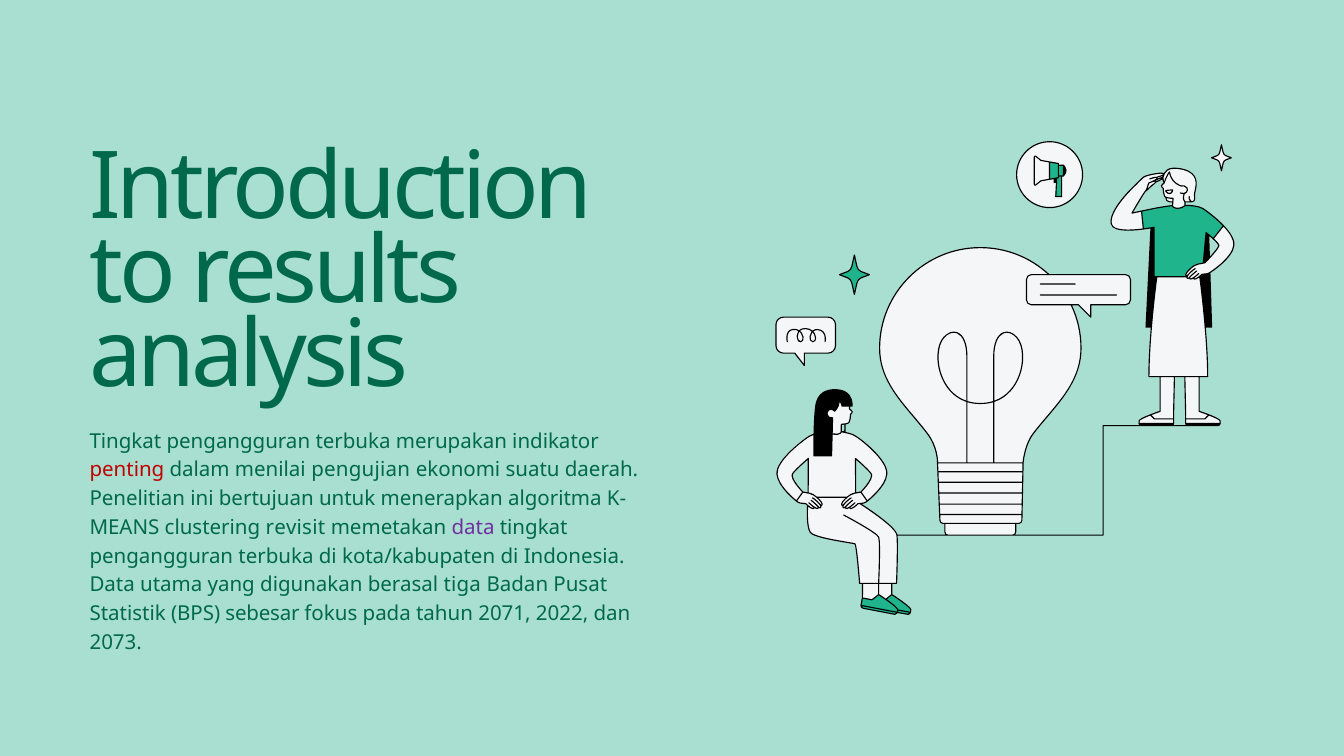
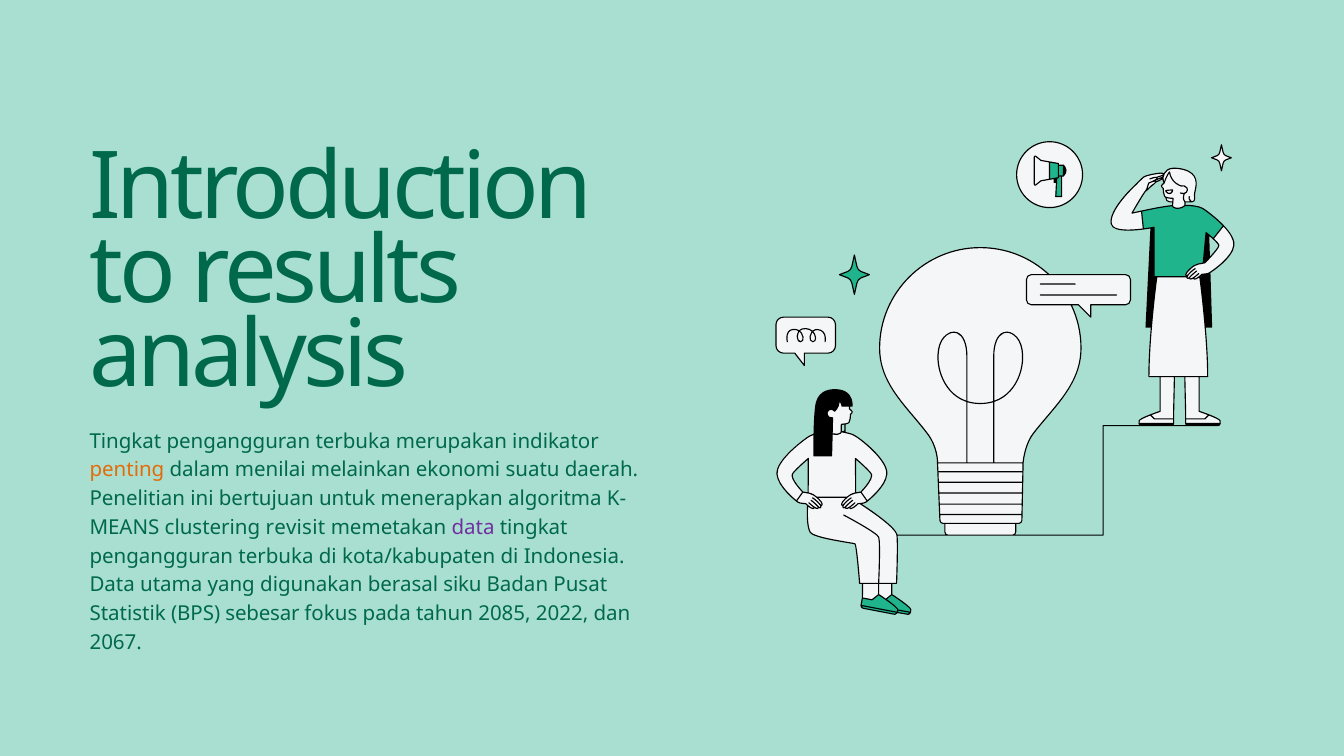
penting colour: red -> orange (127, 470)
pengujian: pengujian -> melainkan (361, 470)
tiga: tiga -> siku (462, 585)
2071: 2071 -> 2085 (504, 614)
2073: 2073 -> 2067 (116, 643)
